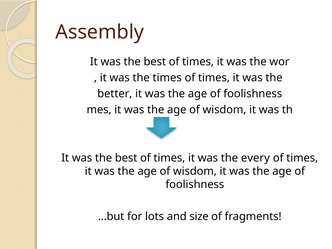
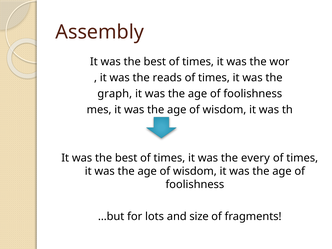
the times: times -> reads (167, 78)
better: better -> graph (115, 94)
